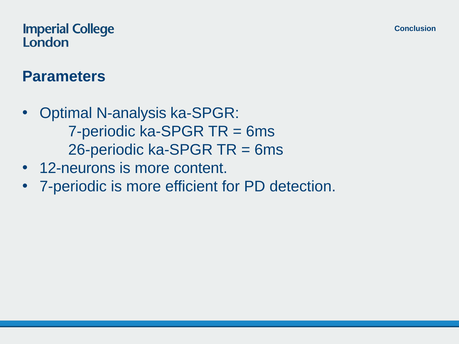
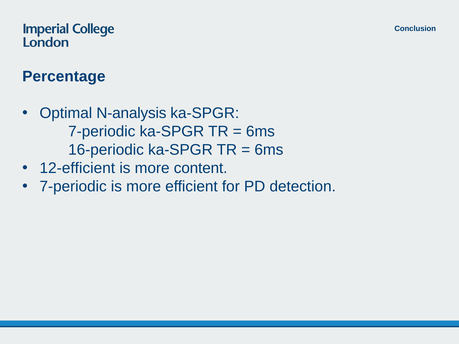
Parameters: Parameters -> Percentage (64, 77)
26-periodic: 26-periodic -> 16-periodic (106, 150)
12-neurons: 12-neurons -> 12-efficient (77, 168)
